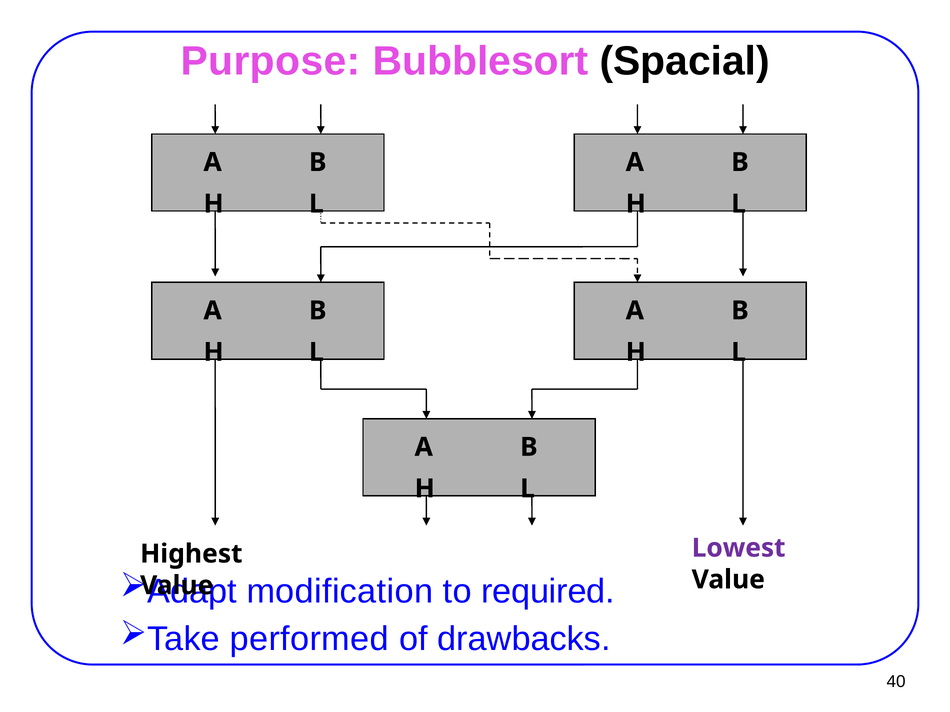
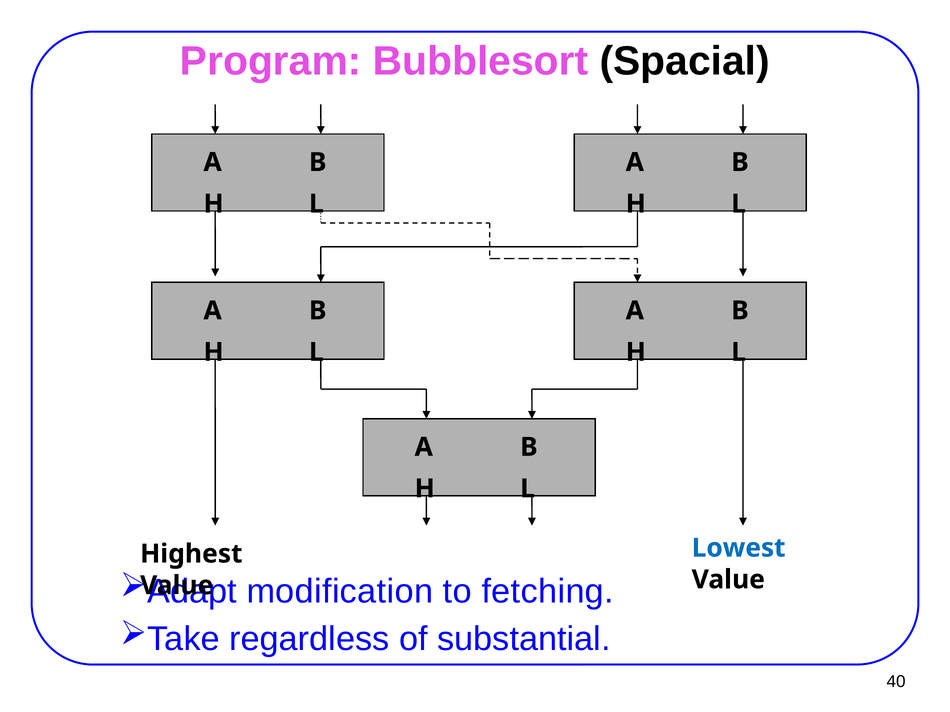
Purpose: Purpose -> Program (271, 61)
Lowest colour: purple -> blue (739, 548)
required: required -> fetching (548, 592)
performed: performed -> regardless (309, 640)
drawbacks: drawbacks -> substantial (524, 640)
